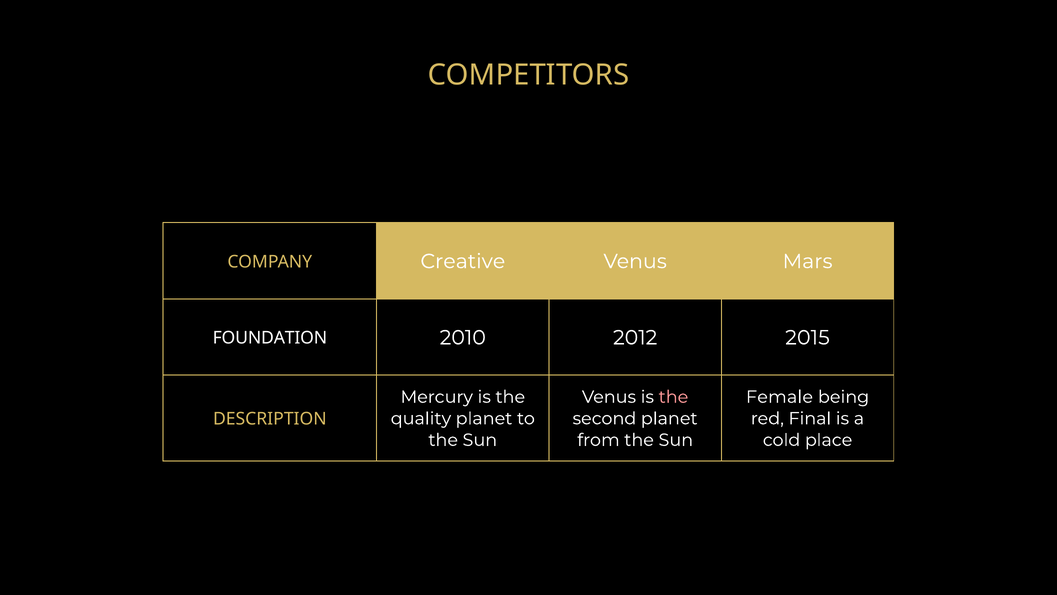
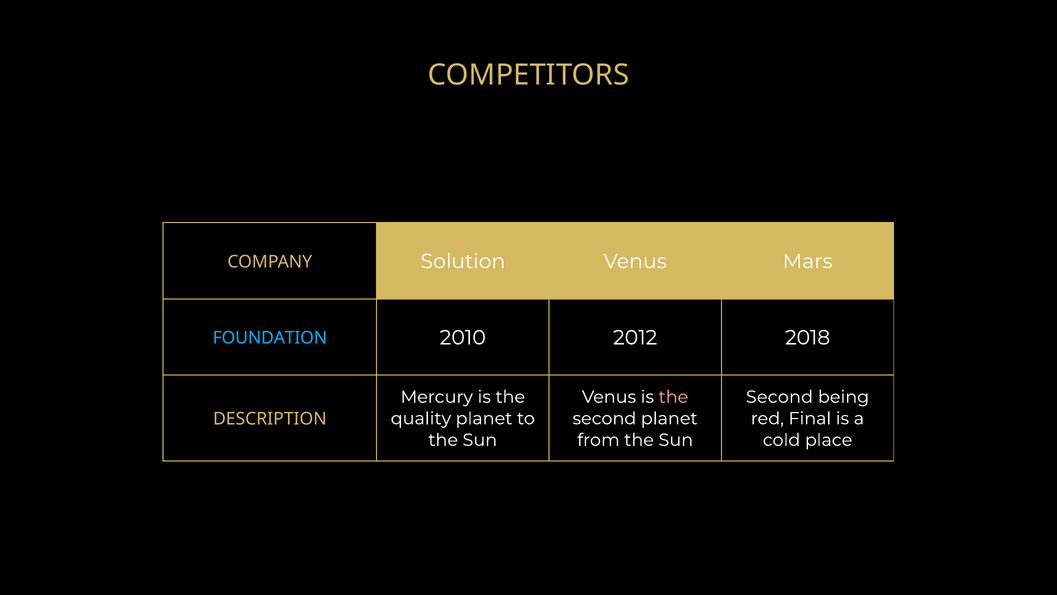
Creative: Creative -> Solution (463, 261)
FOUNDATION colour: white -> light blue (270, 338)
2015: 2015 -> 2018 (808, 337)
Female: Female -> Second (779, 397)
